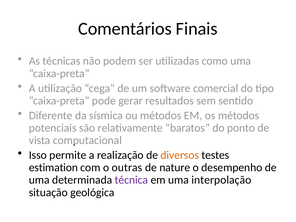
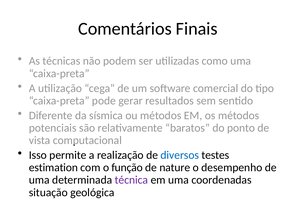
diversos colour: orange -> blue (180, 155)
outras: outras -> função (127, 168)
interpolação: interpolação -> coordenadas (221, 180)
